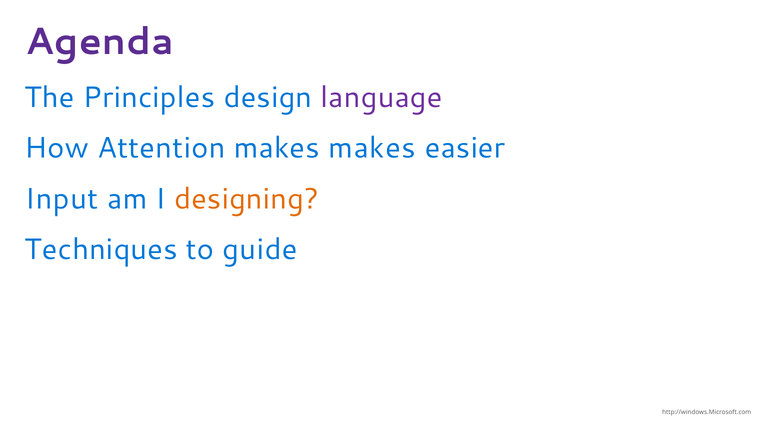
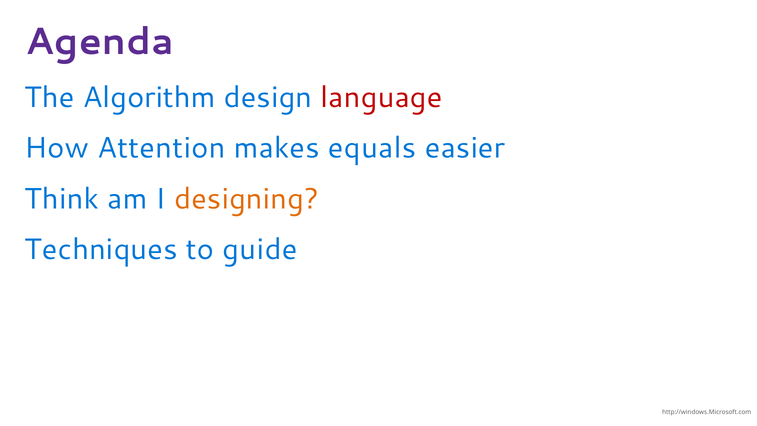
Principles: Principles -> Algorithm (149, 97)
language colour: purple -> red (381, 97)
makes makes: makes -> equals (372, 148)
Input: Input -> Think (62, 199)
